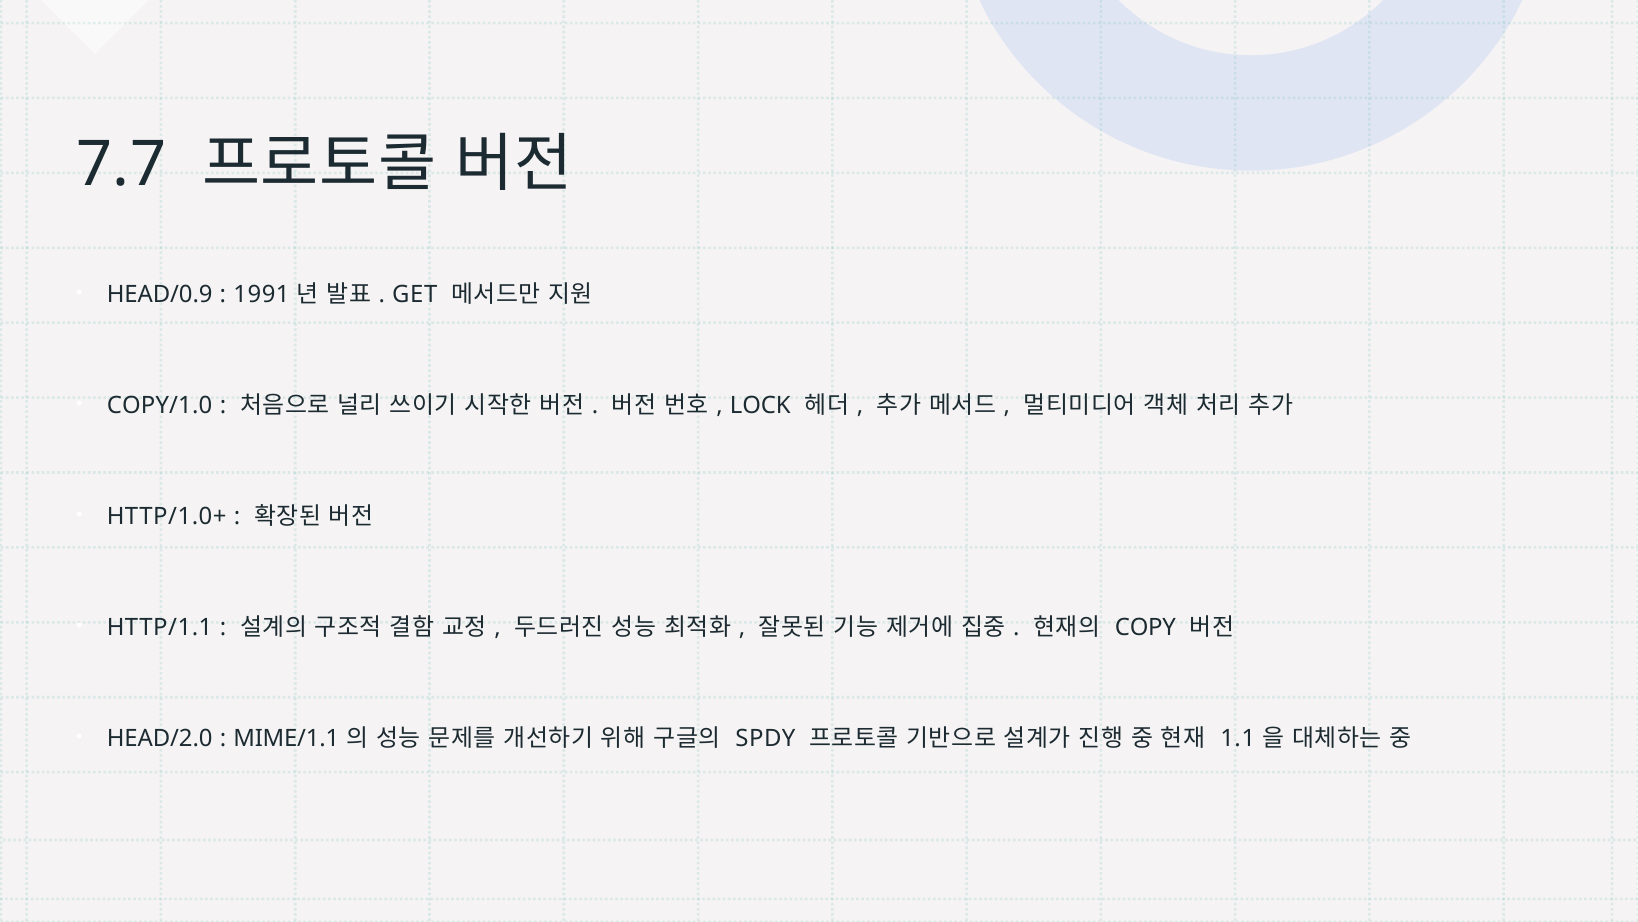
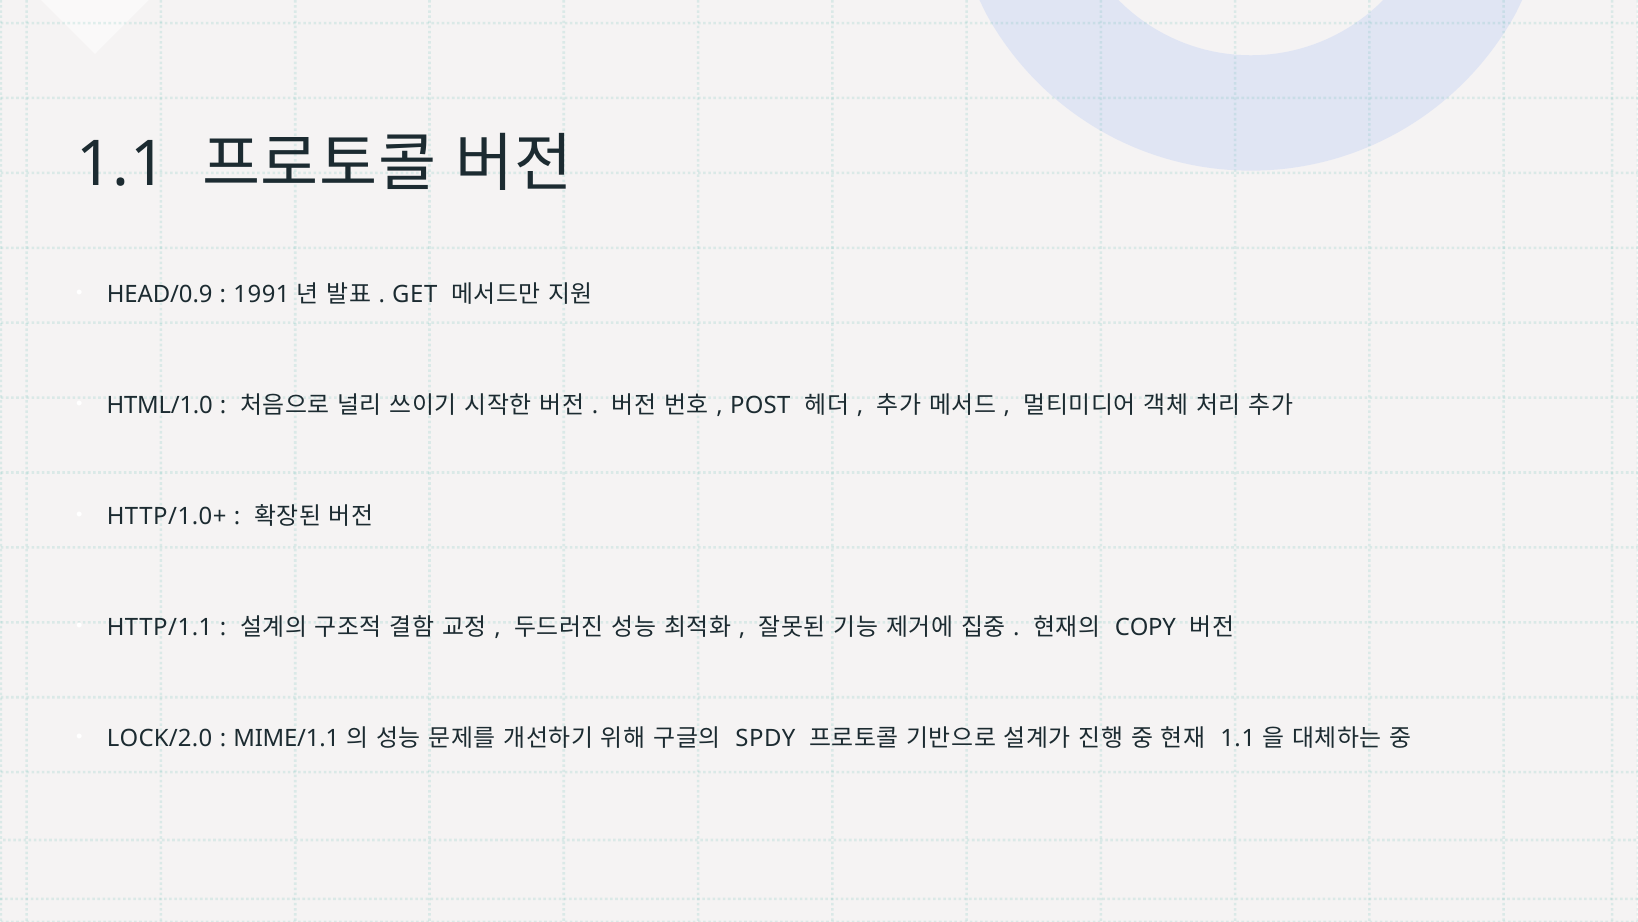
7.7: 7.7 -> 1.1 (121, 165)
COPY/1.0: COPY/1.0 -> HTML/1.0 (160, 405)
LOCK: LOCK -> POST (760, 405)
HEAD/2.0: HEAD/2.0 -> LOCK/2.0 (160, 738)
